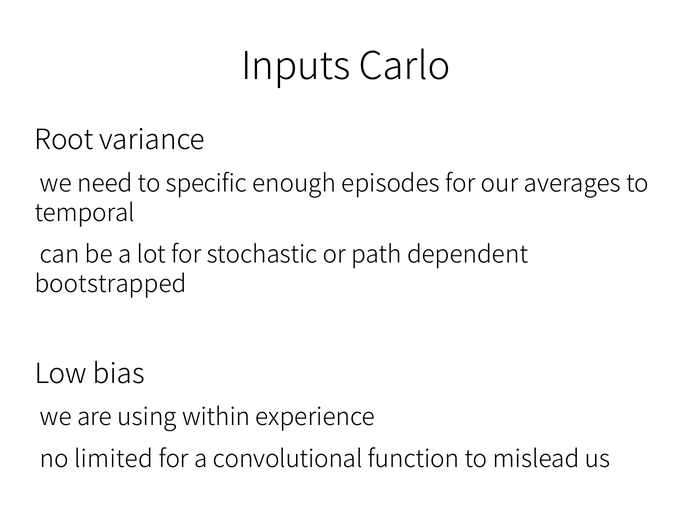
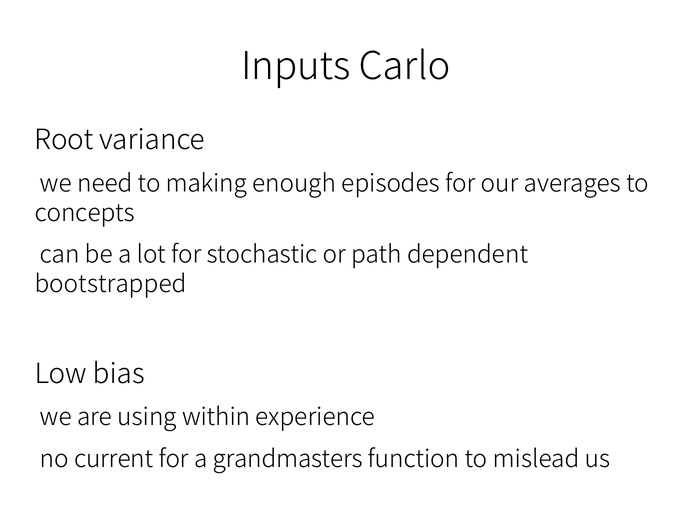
specific: specific -> making (206, 184)
temporal: temporal -> concepts (85, 213)
limited: limited -> current (114, 459)
convolutional: convolutional -> grandmasters (288, 459)
